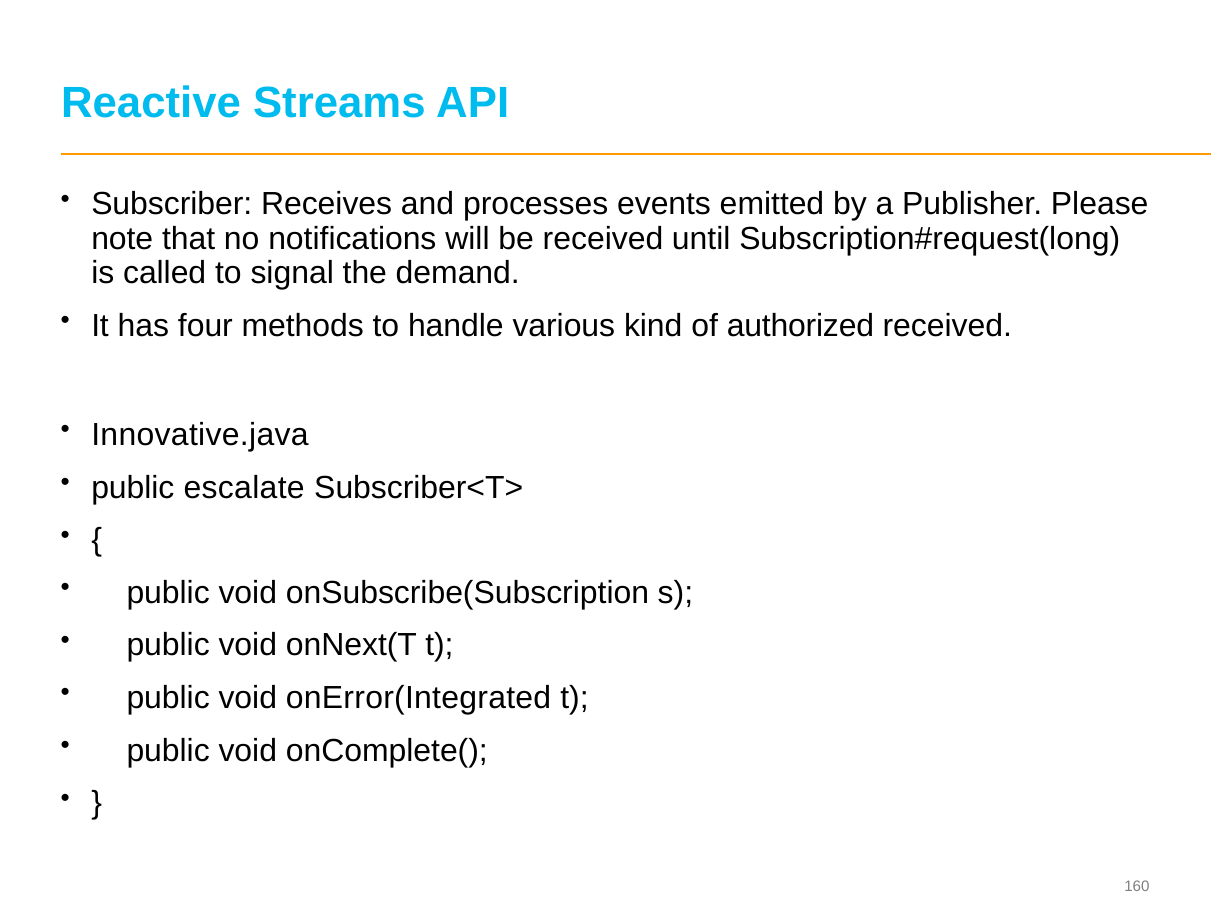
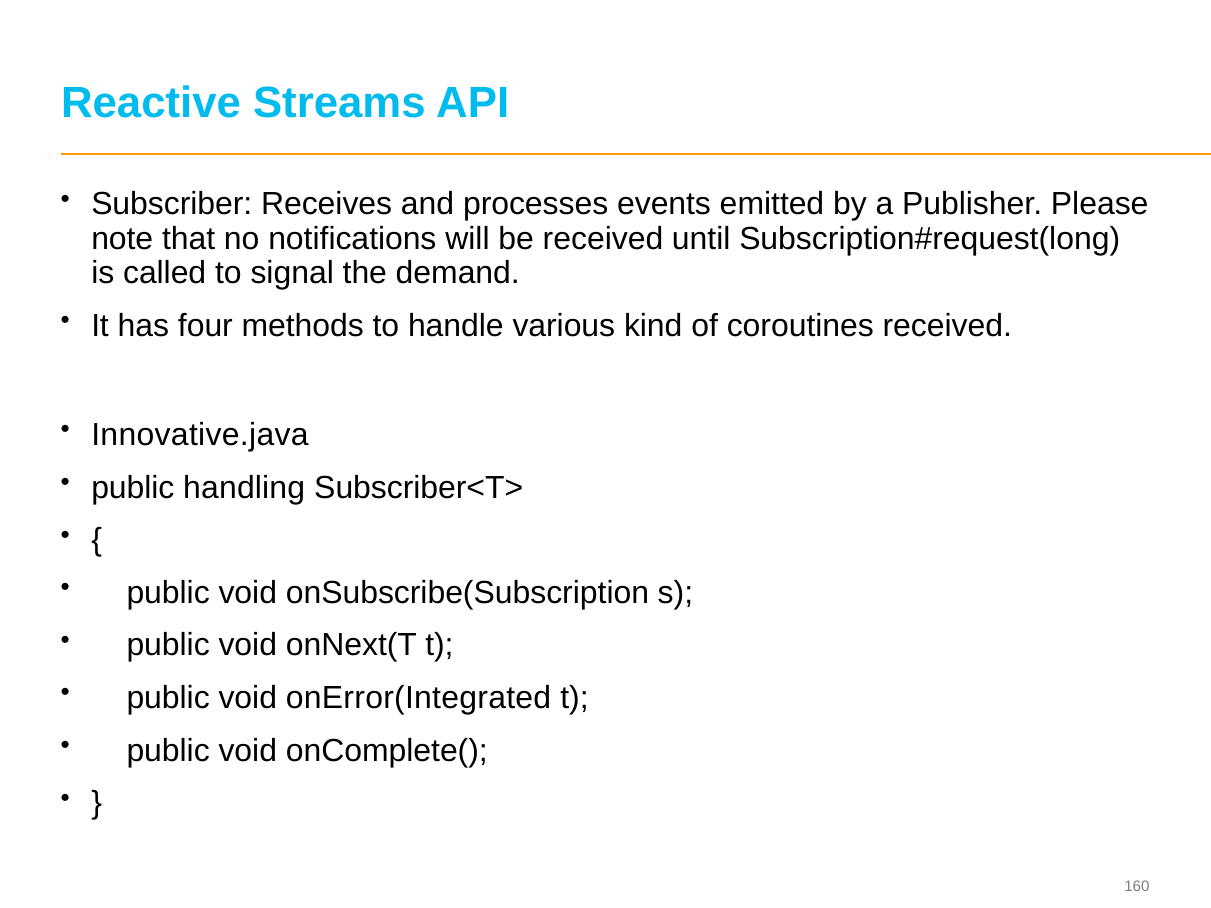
authorized: authorized -> coroutines (800, 326)
escalate: escalate -> handling (244, 488)
